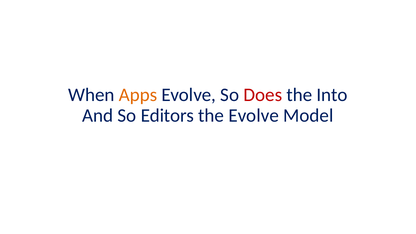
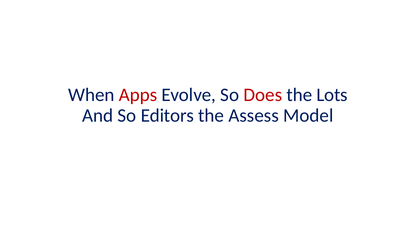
Apps colour: orange -> red (138, 95)
Into: Into -> Lots (332, 95)
the Evolve: Evolve -> Assess (254, 115)
